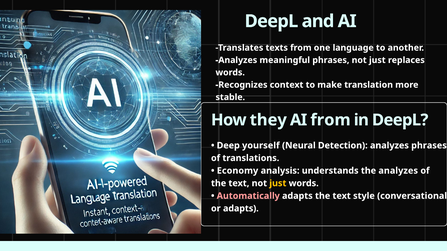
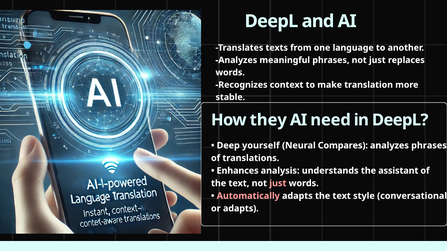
AI from: from -> need (331, 120)
Detection: Detection -> Compares (343, 146)
Economy: Economy -> Enhances (238, 171)
the analyzes: analyzes -> assistant (398, 171)
just colour: yellow -> pink (278, 184)
